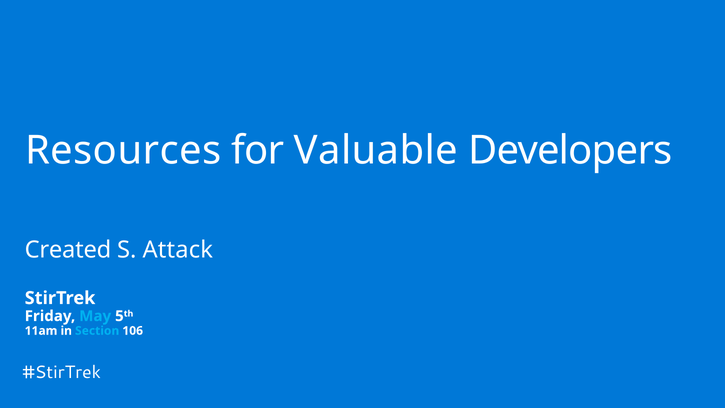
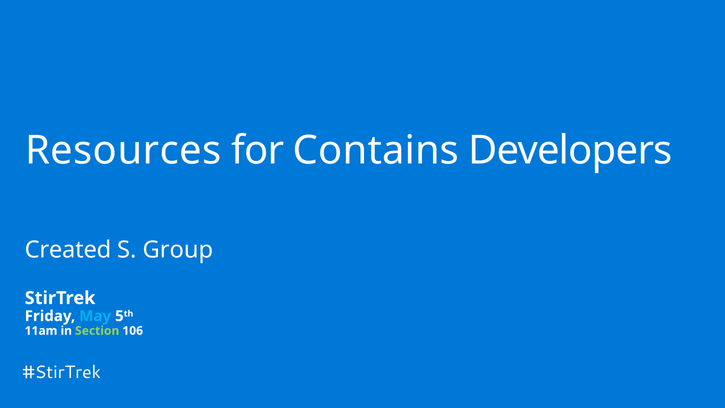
Valuable: Valuable -> Contains (376, 151)
Attack: Attack -> Group (178, 250)
Section colour: light blue -> light green (97, 331)
